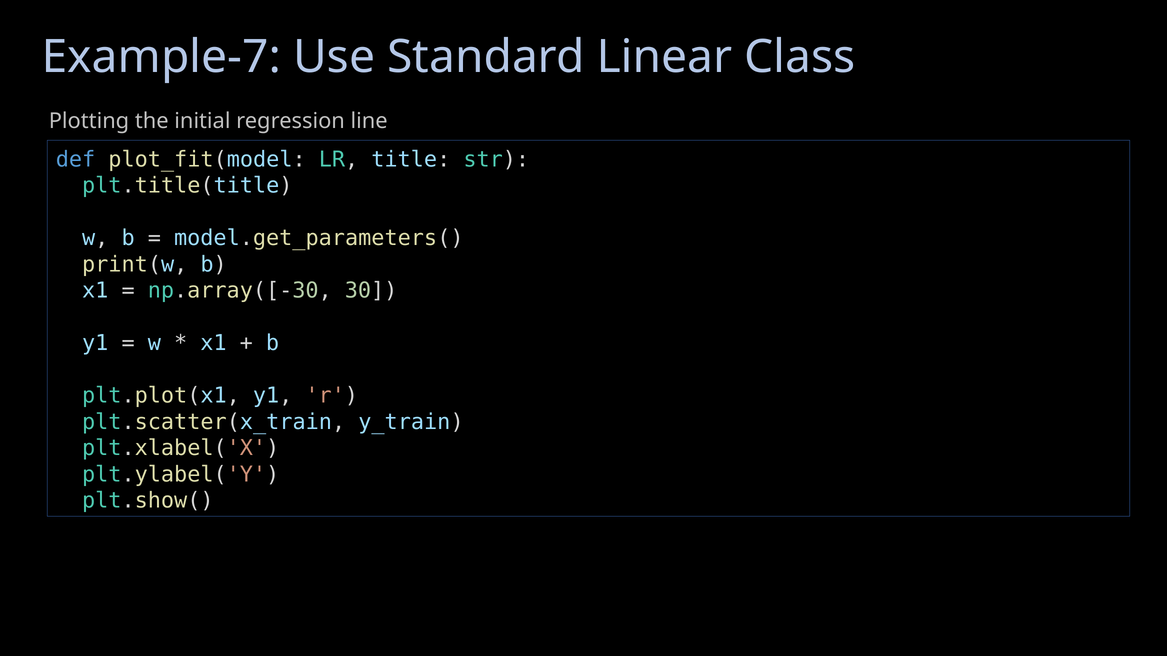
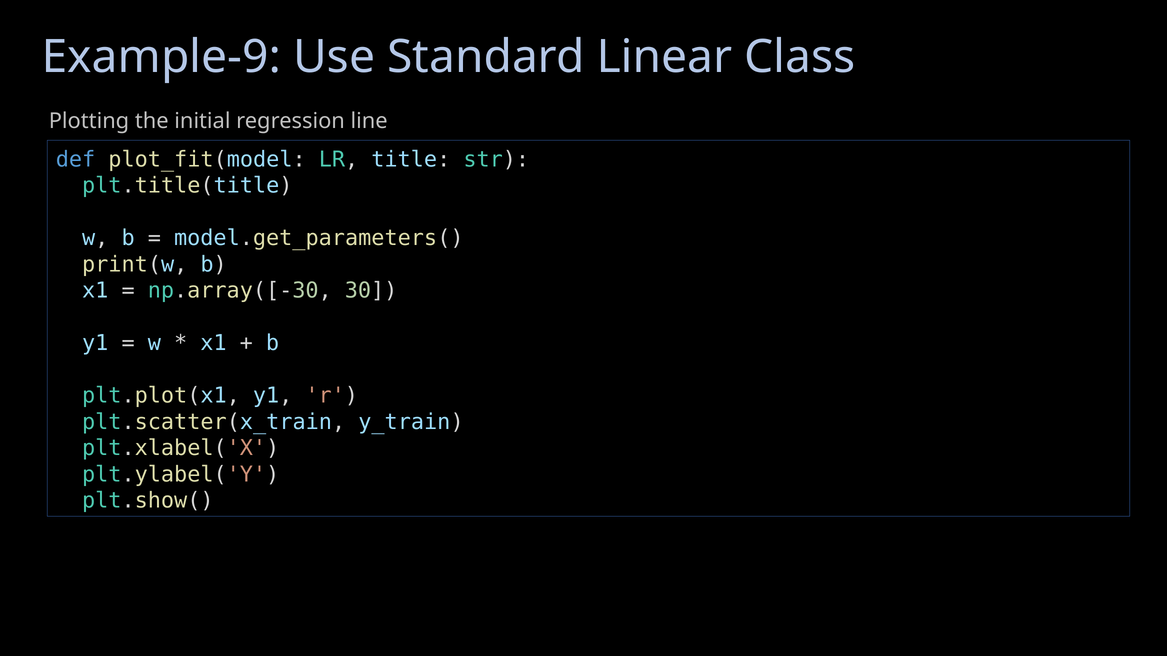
Example-7: Example-7 -> Example-9 (161, 57)
